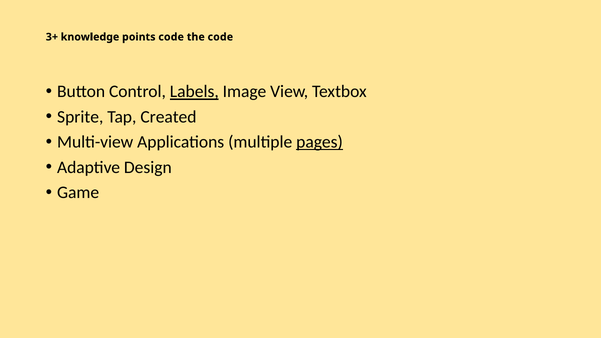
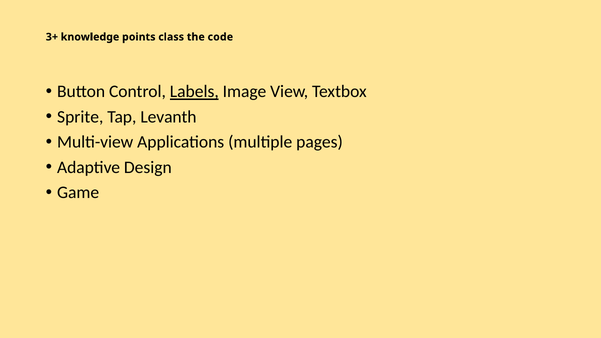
points code: code -> class (171, 37)
Created: Created -> Levanth (168, 117)
pages underline: present -> none (320, 142)
